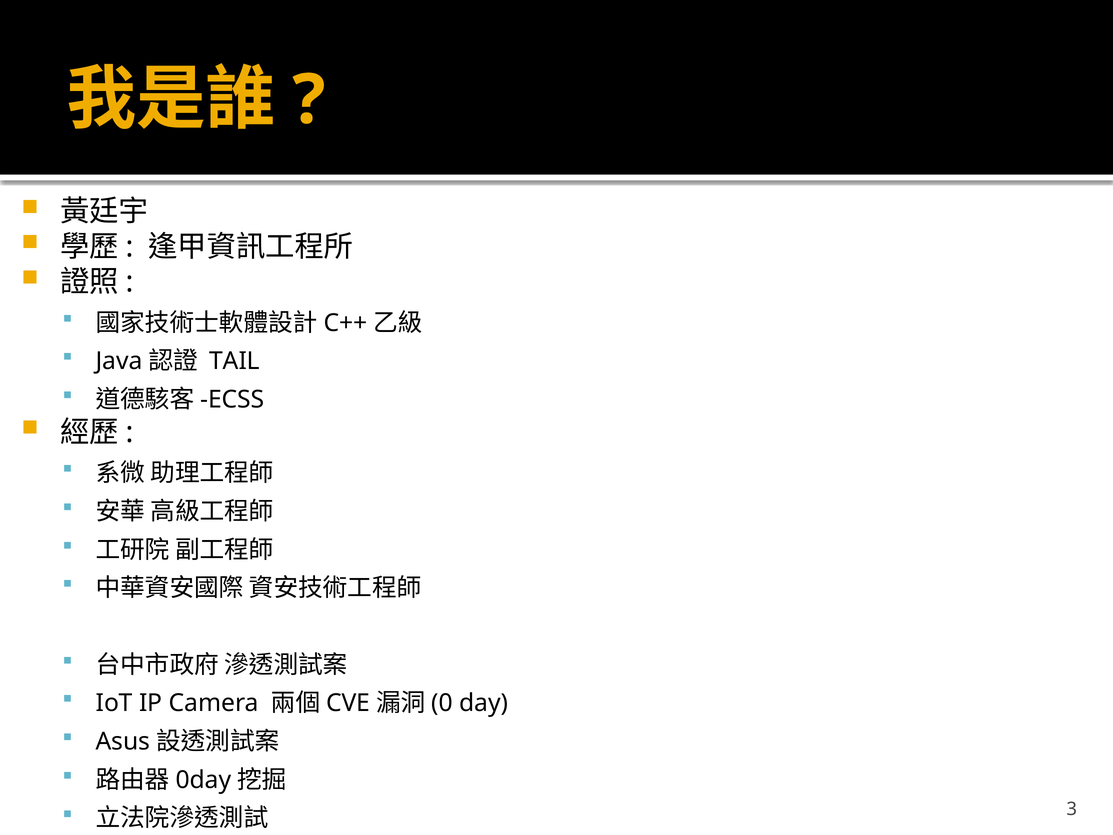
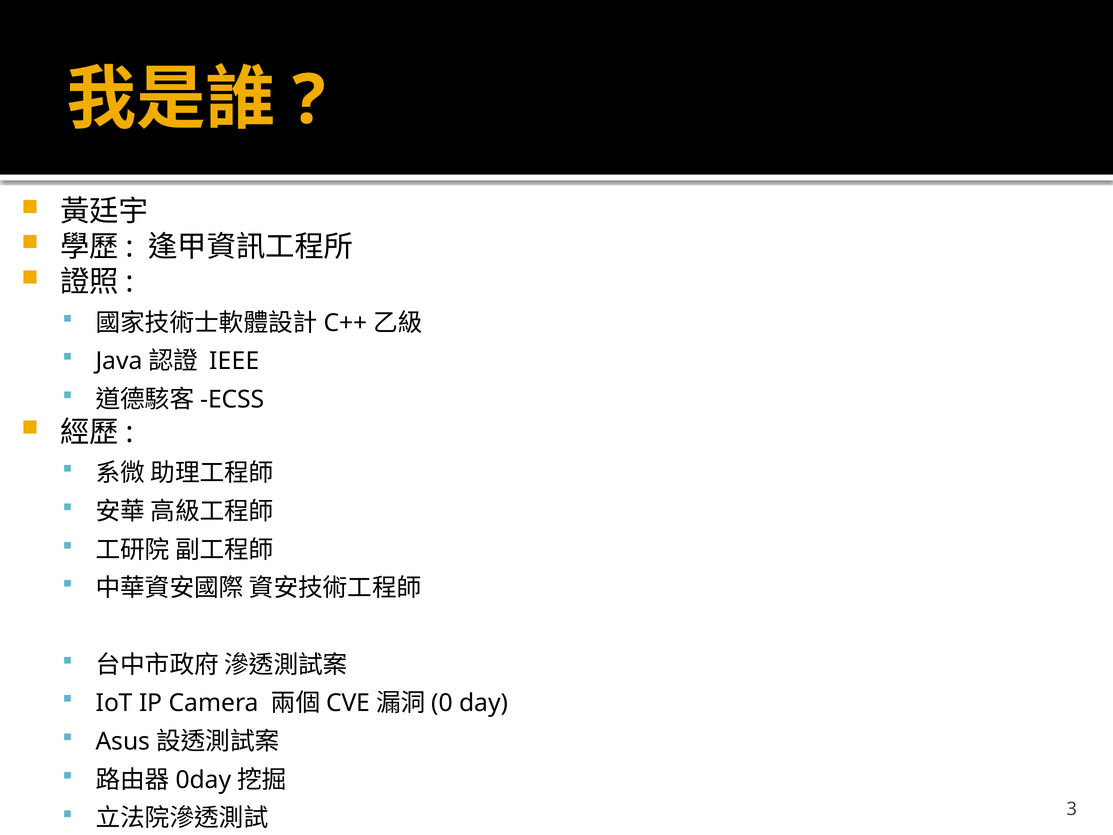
TAIL: TAIL -> IEEE (234, 361)
